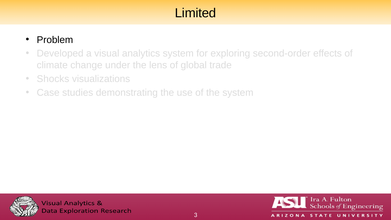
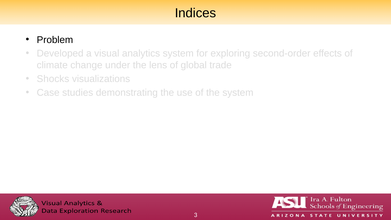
Limited: Limited -> Indices (195, 13)
